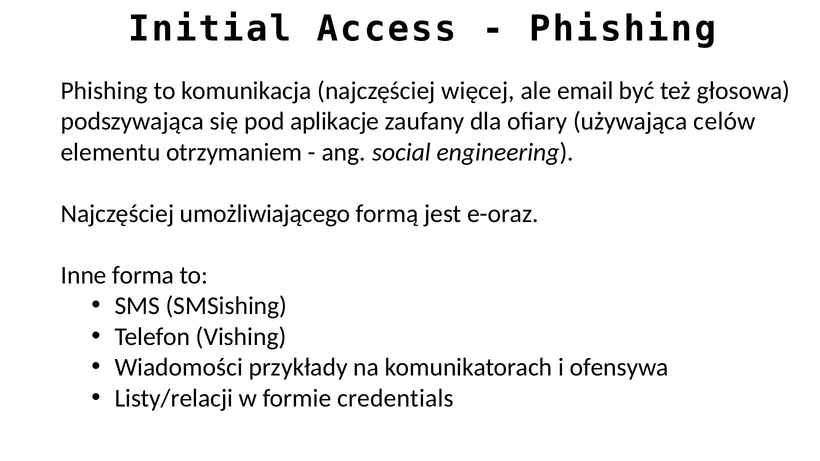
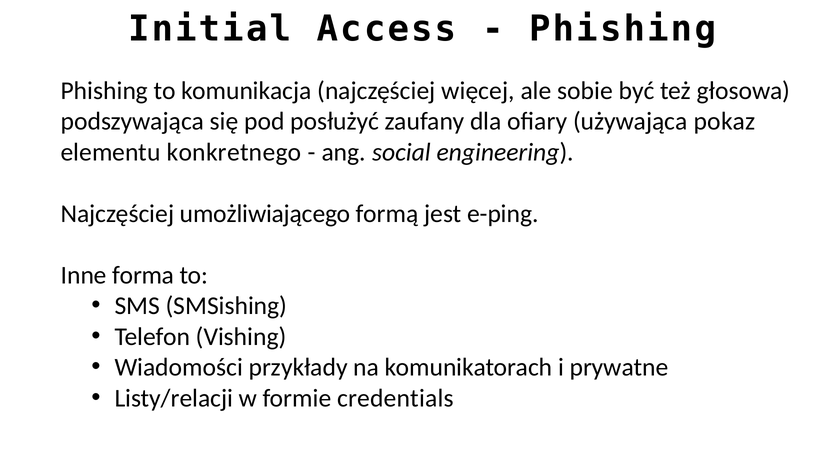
email: email -> sobie (585, 91)
aplikacje: aplikacje -> posłużyć (335, 122)
celów: celów -> pokaz (725, 122)
otrzymaniem: otrzymaniem -> konkretnego (234, 152)
e-oraz: e-oraz -> e-ping (503, 214)
ofensywa: ofensywa -> prywatne (619, 368)
